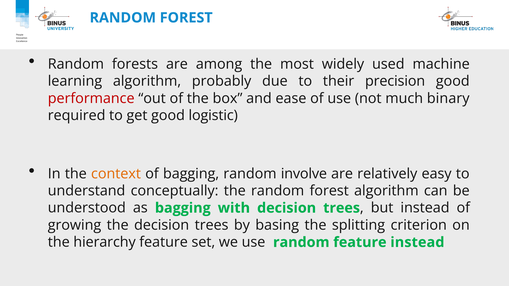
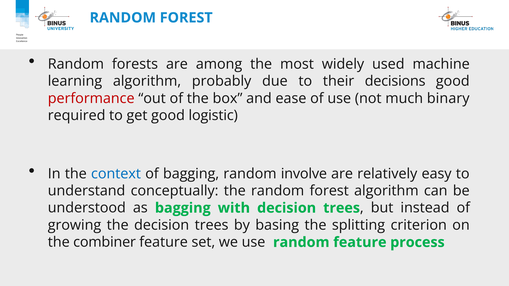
precision: precision -> decisions (395, 81)
context colour: orange -> blue (116, 174)
hierarchy: hierarchy -> combiner (105, 243)
feature instead: instead -> process (417, 243)
